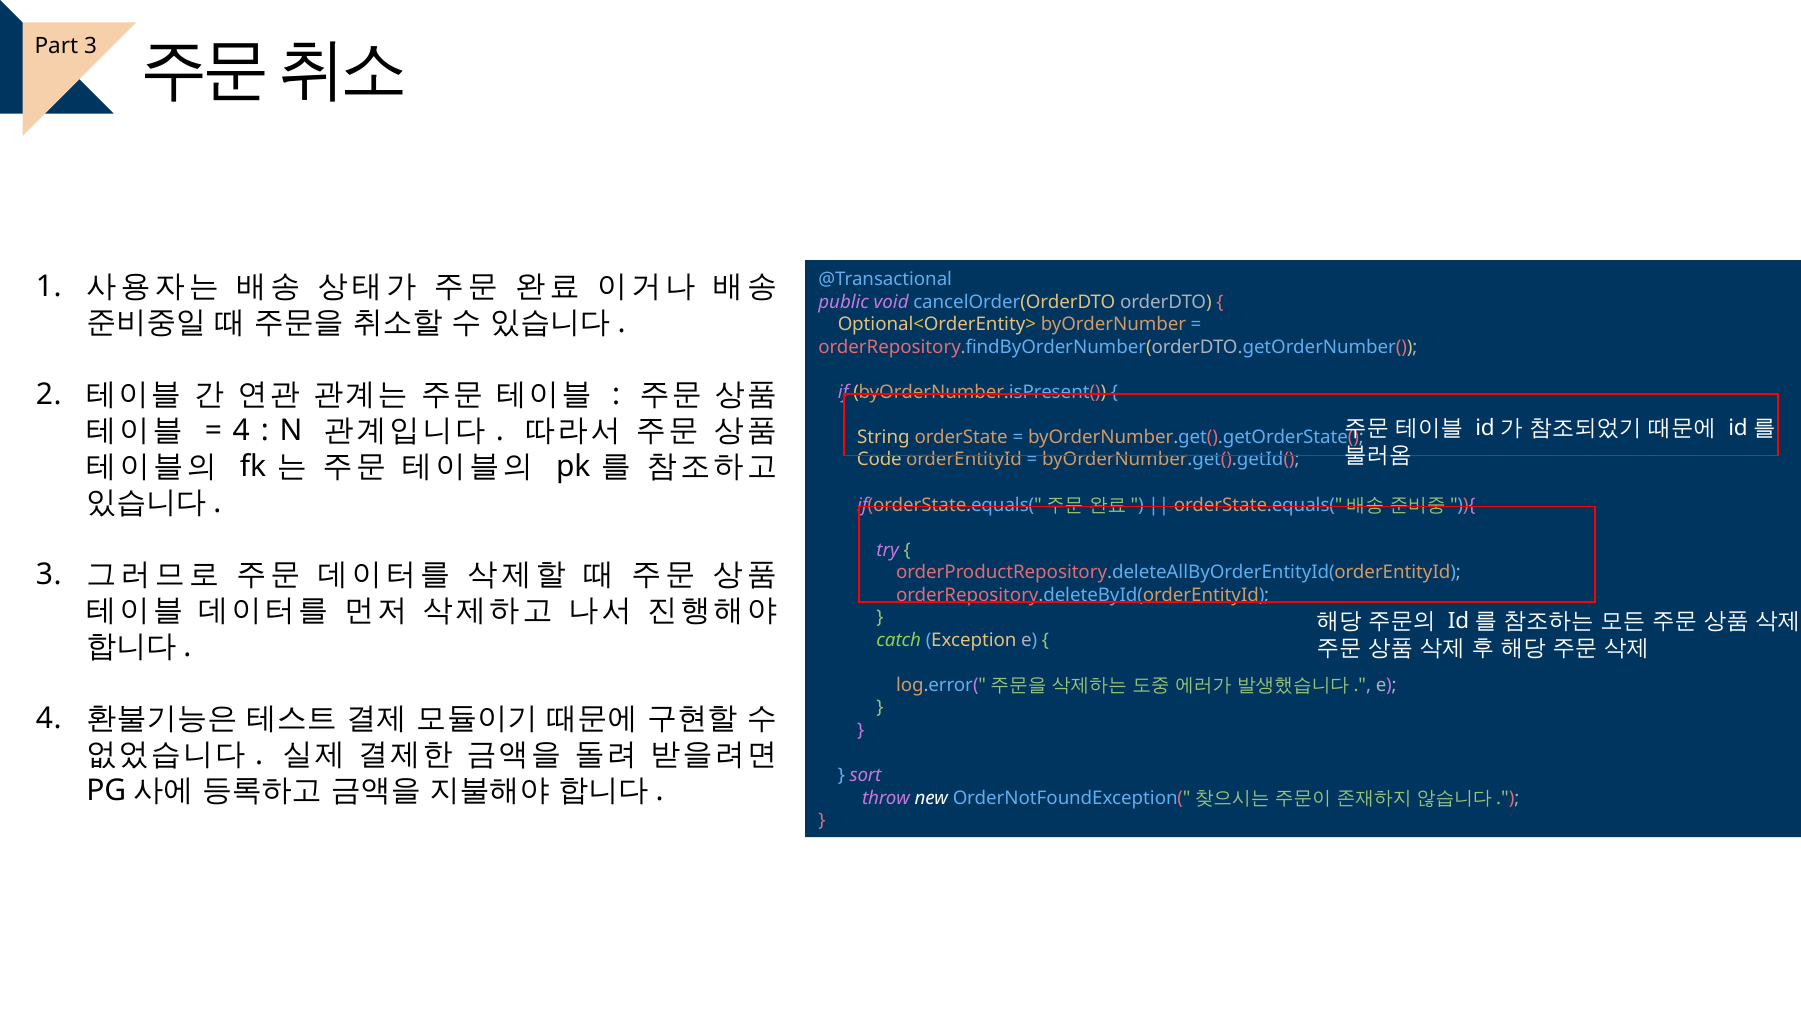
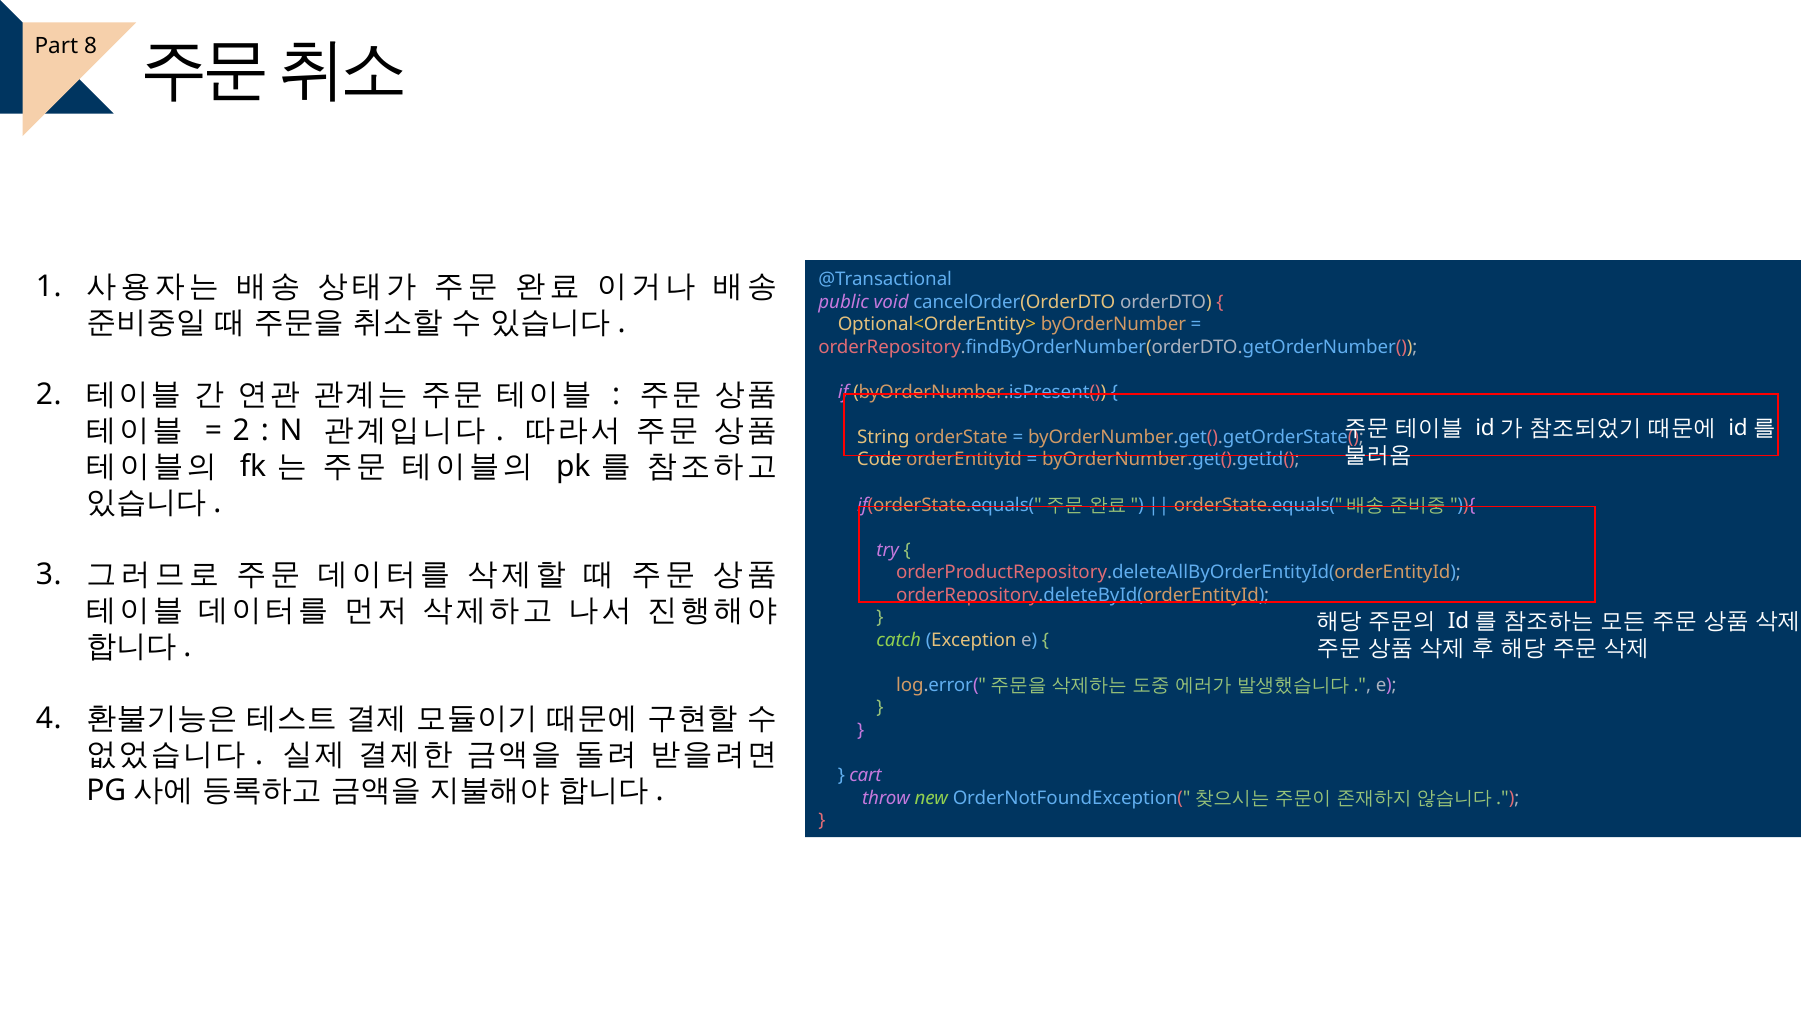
Part 3: 3 -> 8 (91, 46)
4: 4 -> 2 (241, 431)
sort: sort -> cart (865, 775)
new colour: white -> light green (931, 798)
